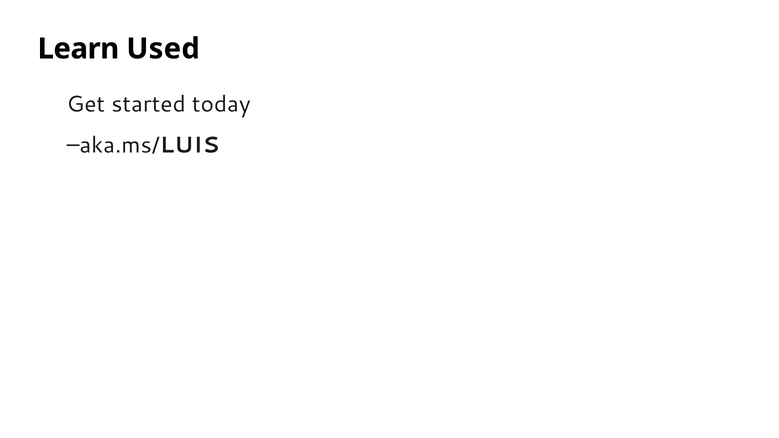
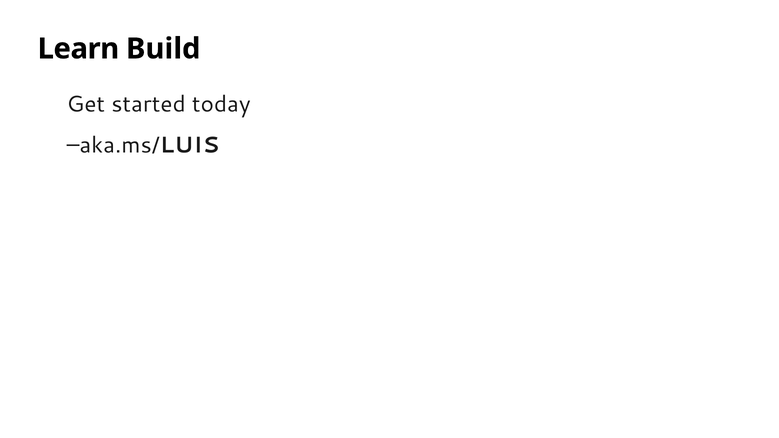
Used: Used -> Build (163, 49)
